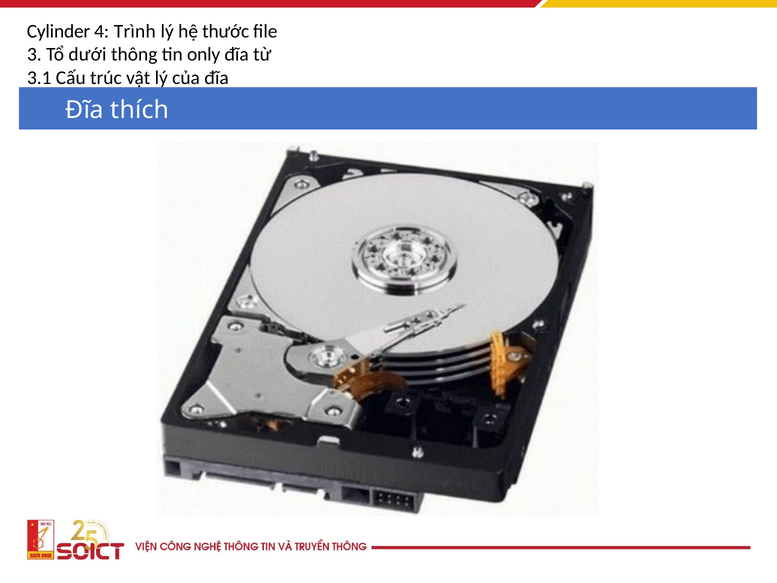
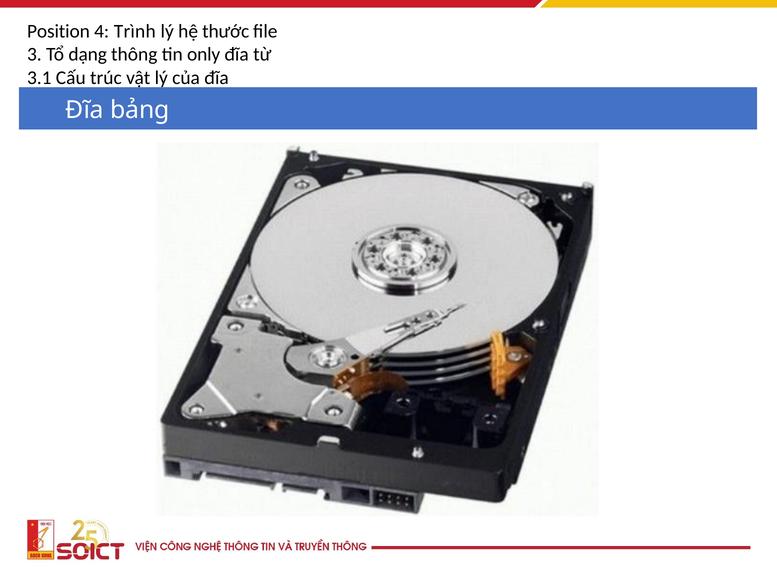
Cylinder: Cylinder -> Position (58, 31)
dưới: dưới -> dạng (88, 54)
thích: thích -> bảng (140, 110)
